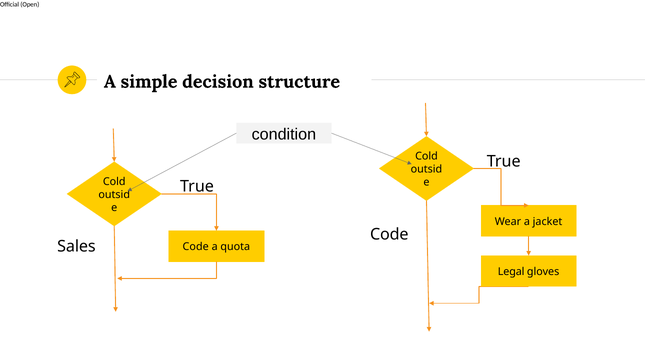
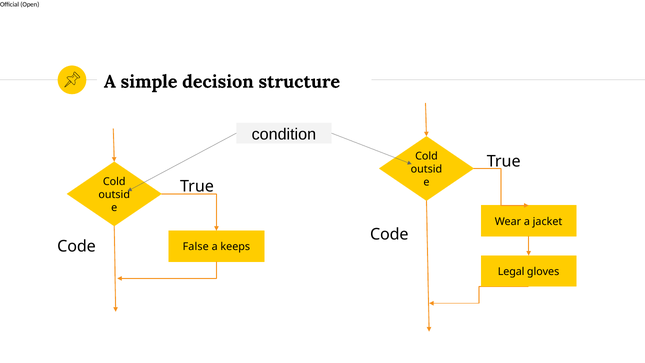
Sales: Sales -> Code (76, 247)
Code: Code -> False (196, 247)
quota: quota -> keeps (235, 247)
